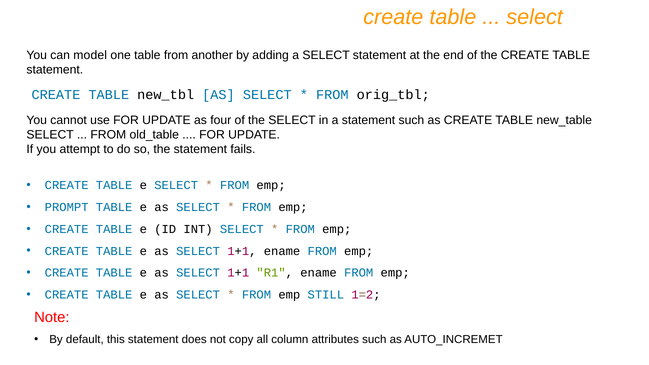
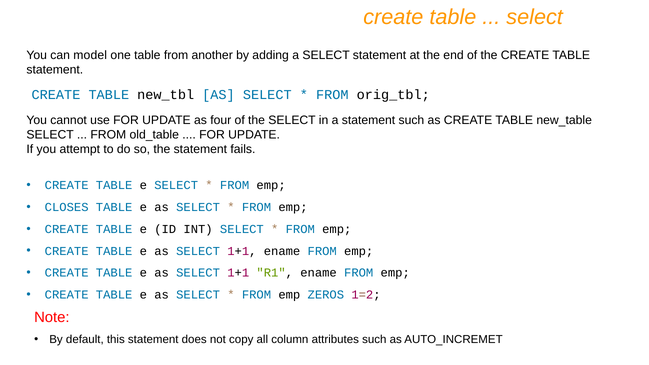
PROMPT: PROMPT -> CLOSES (67, 207)
STILL: STILL -> ZEROS (326, 295)
